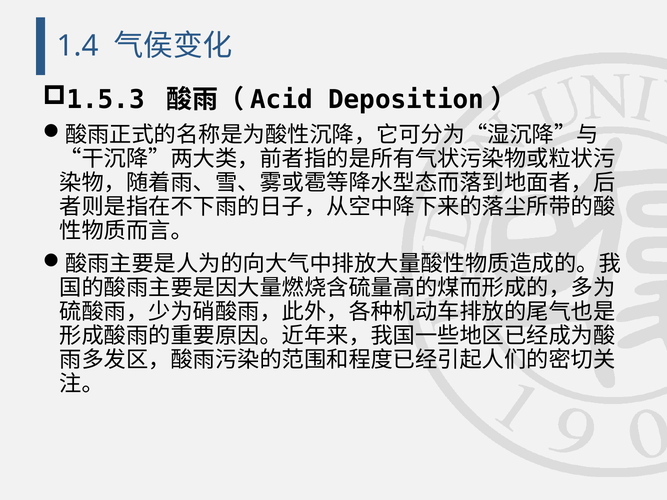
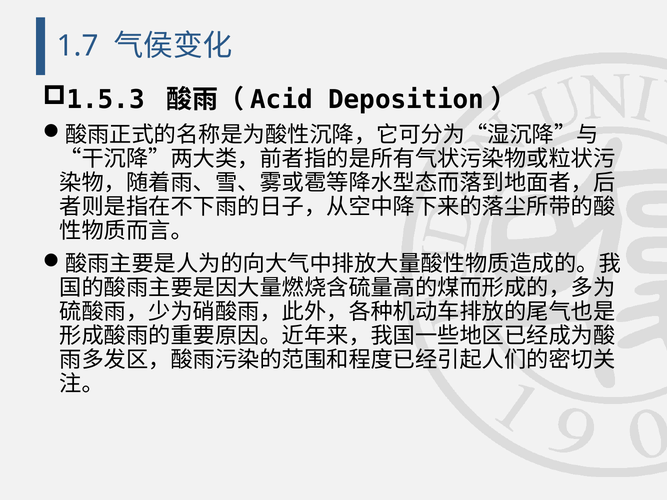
1.4: 1.4 -> 1.7 (78, 46)
